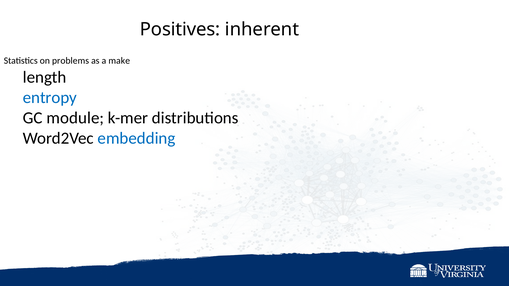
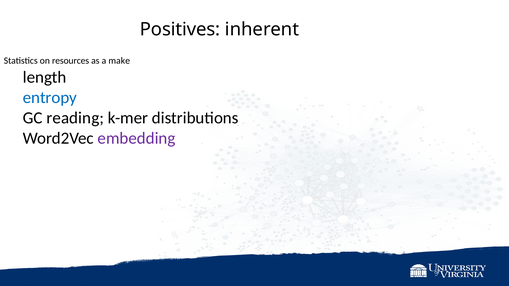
problems: problems -> resources (71, 61)
module: module -> reading (75, 118)
embedding colour: blue -> purple (137, 138)
